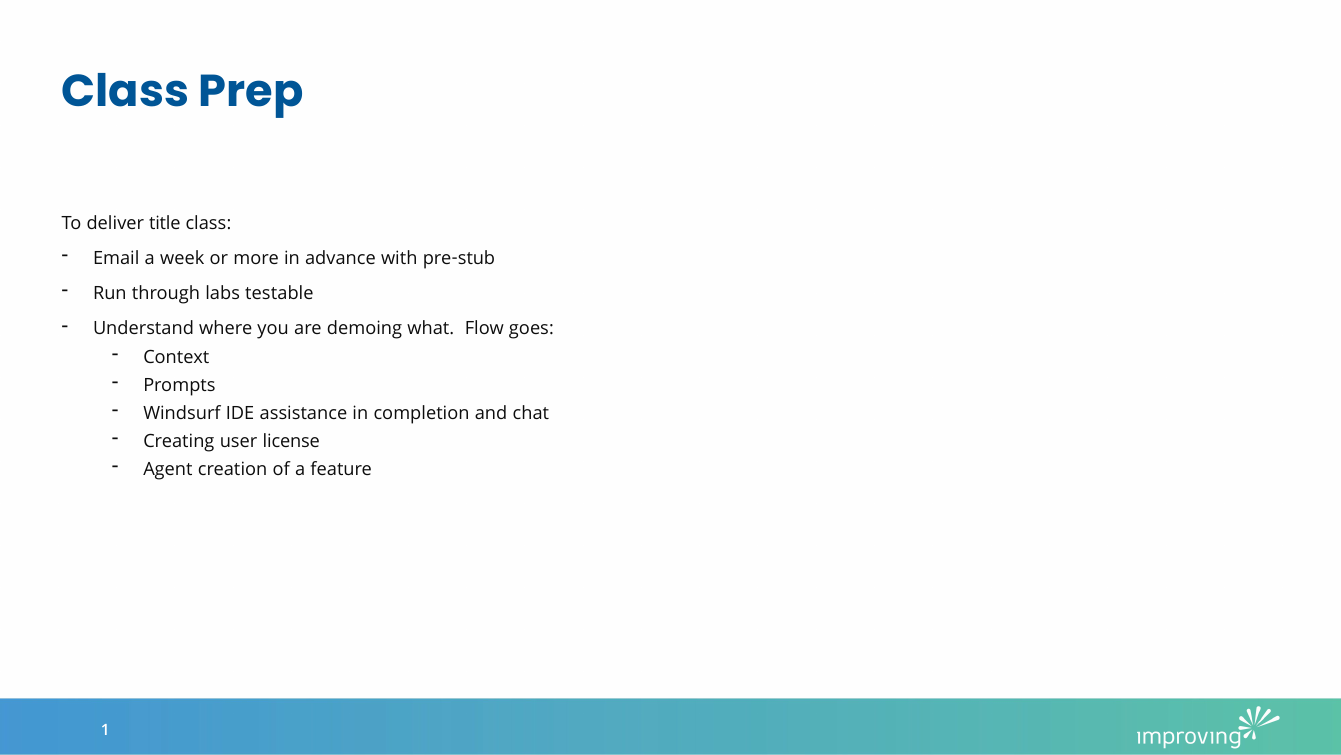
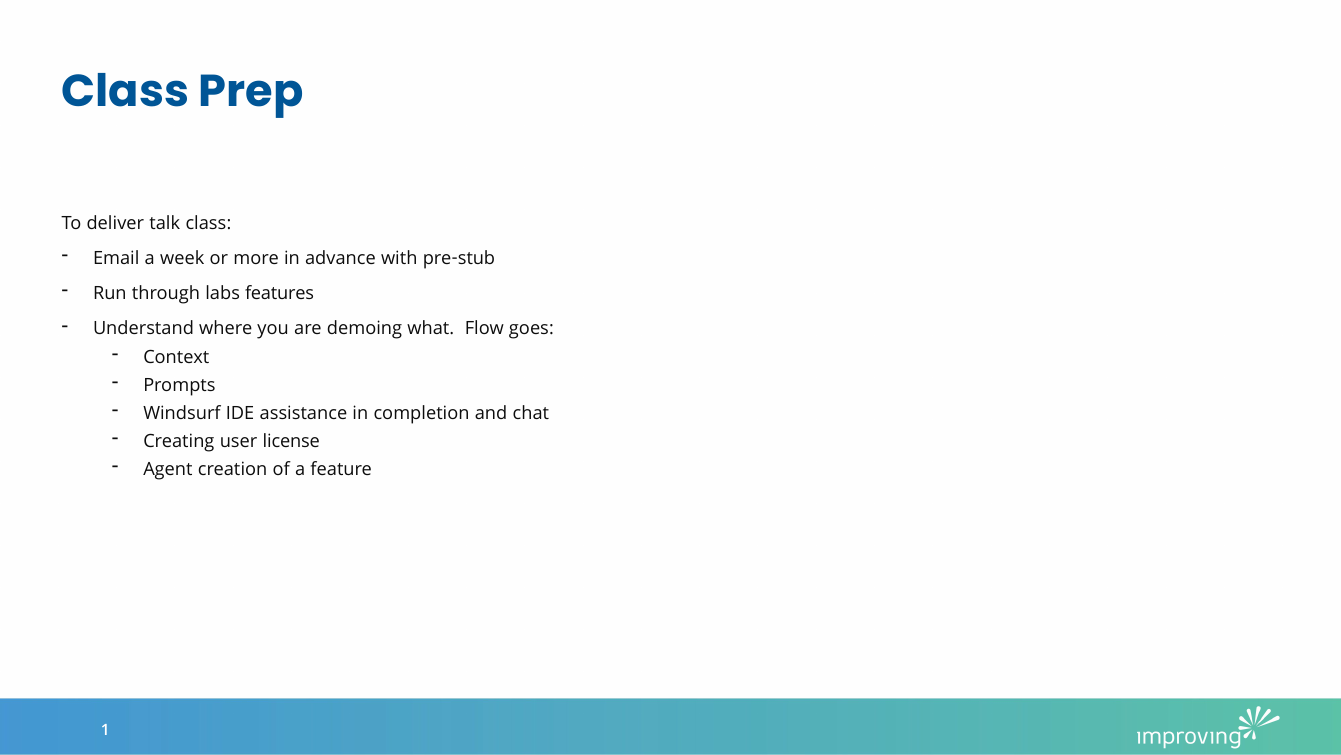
title: title -> talk (165, 223)
testable: testable -> features (280, 293)
